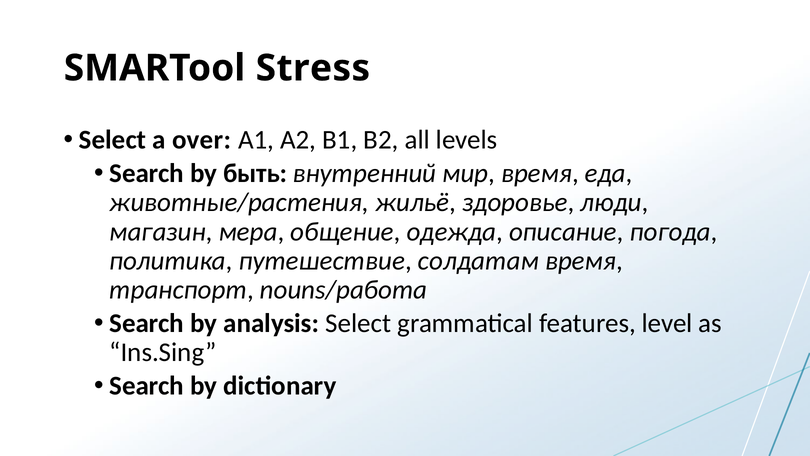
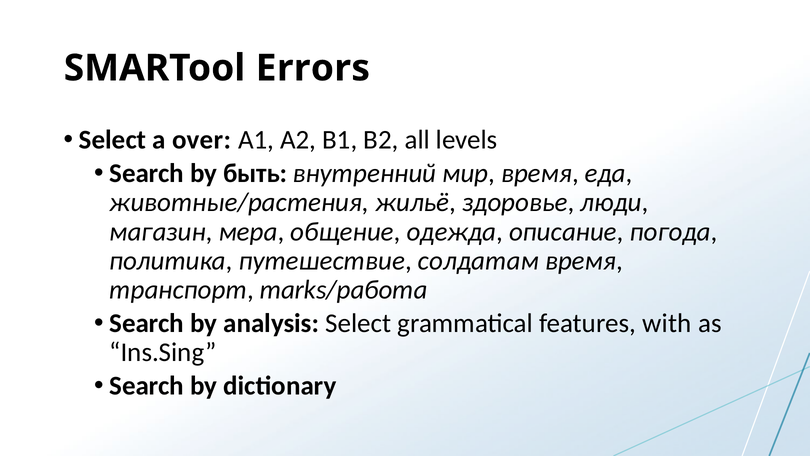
Stress: Stress -> Errors (313, 68)
nouns/работа: nouns/работа -> marks/работа (344, 290)
level: level -> with (667, 323)
